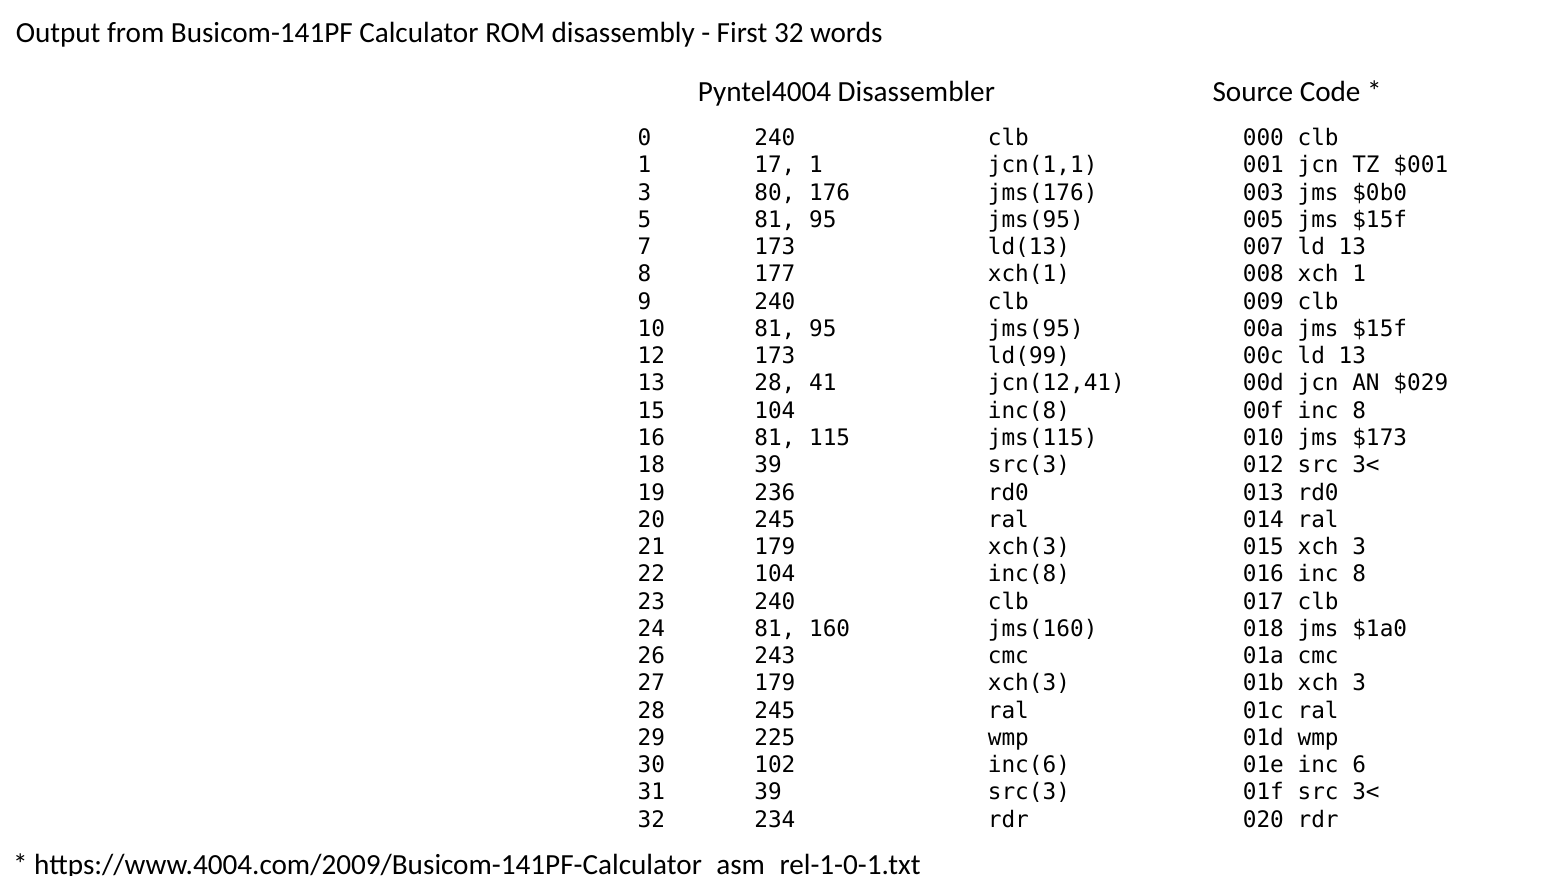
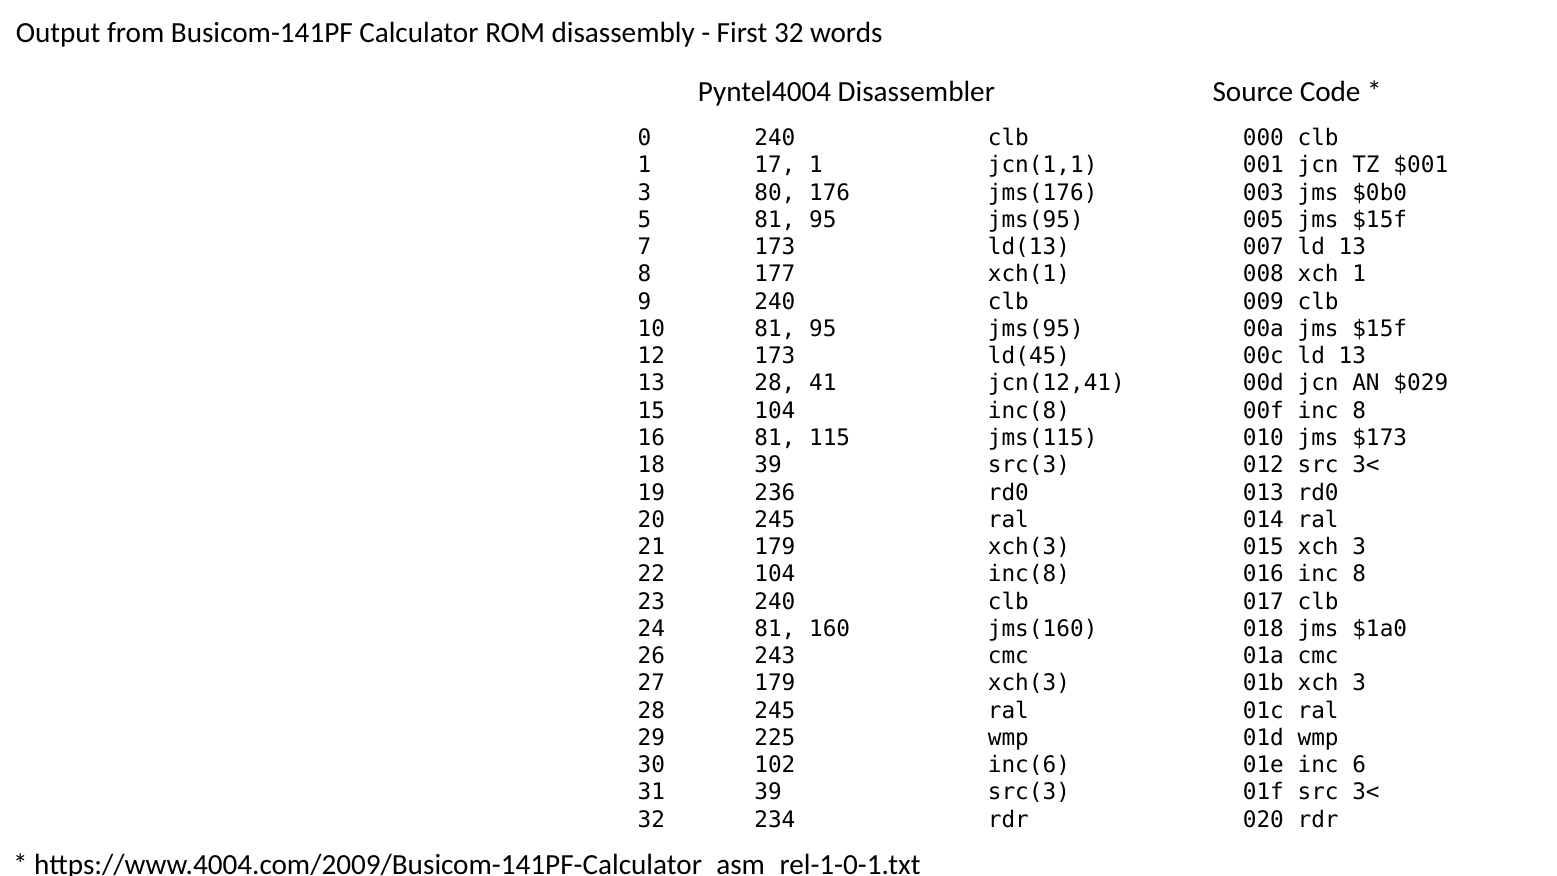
ld(99: ld(99 -> ld(45 (1029, 356)
